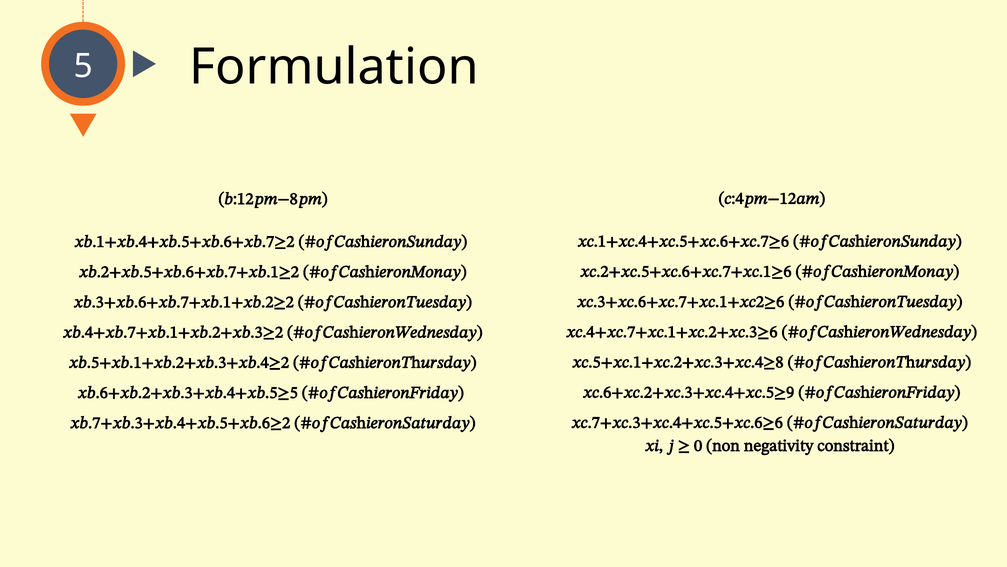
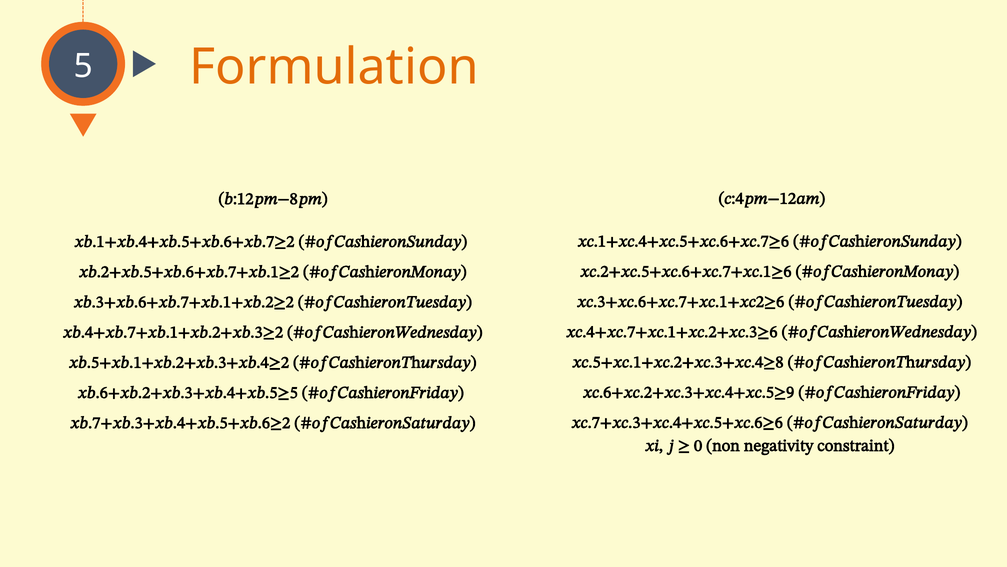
Formulation colour: black -> orange (334, 67)
